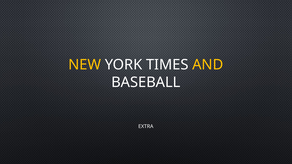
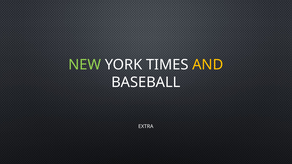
NEW colour: yellow -> light green (85, 65)
